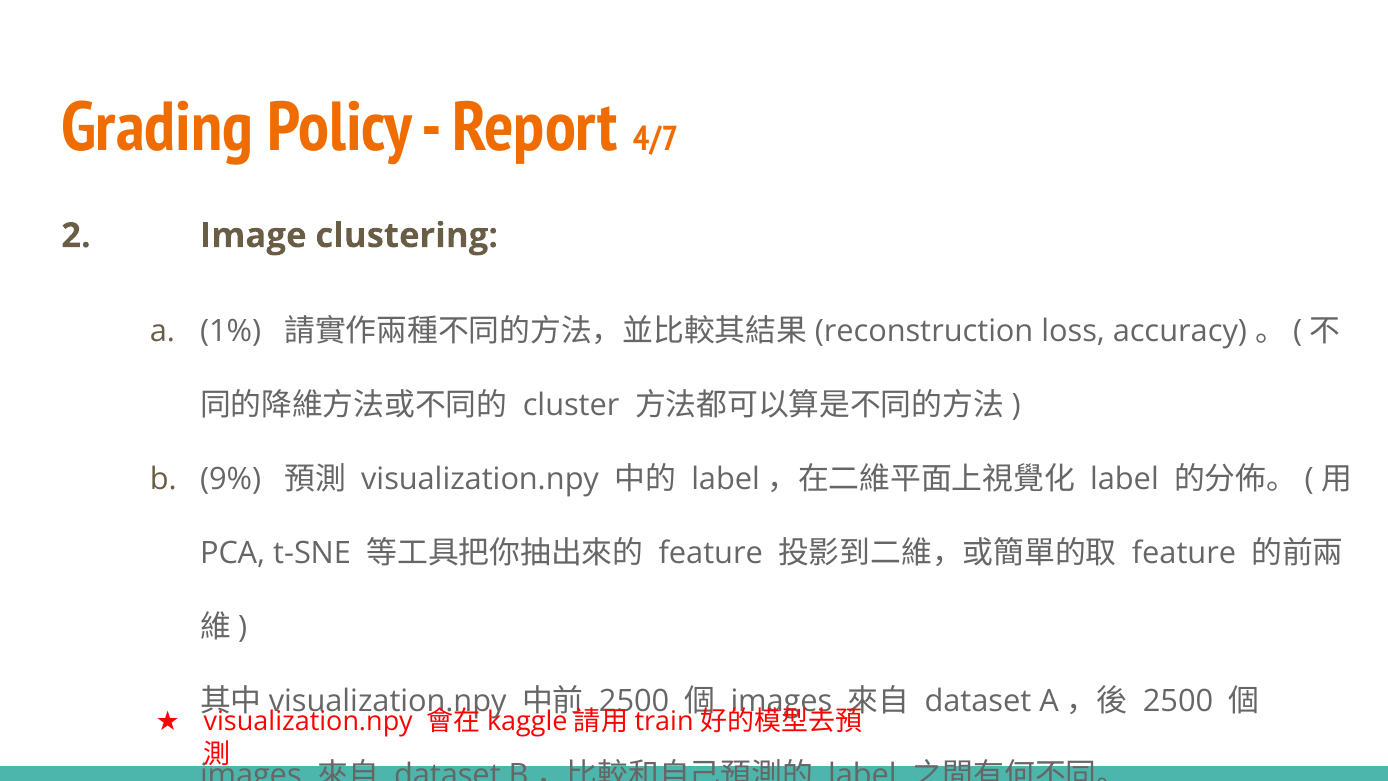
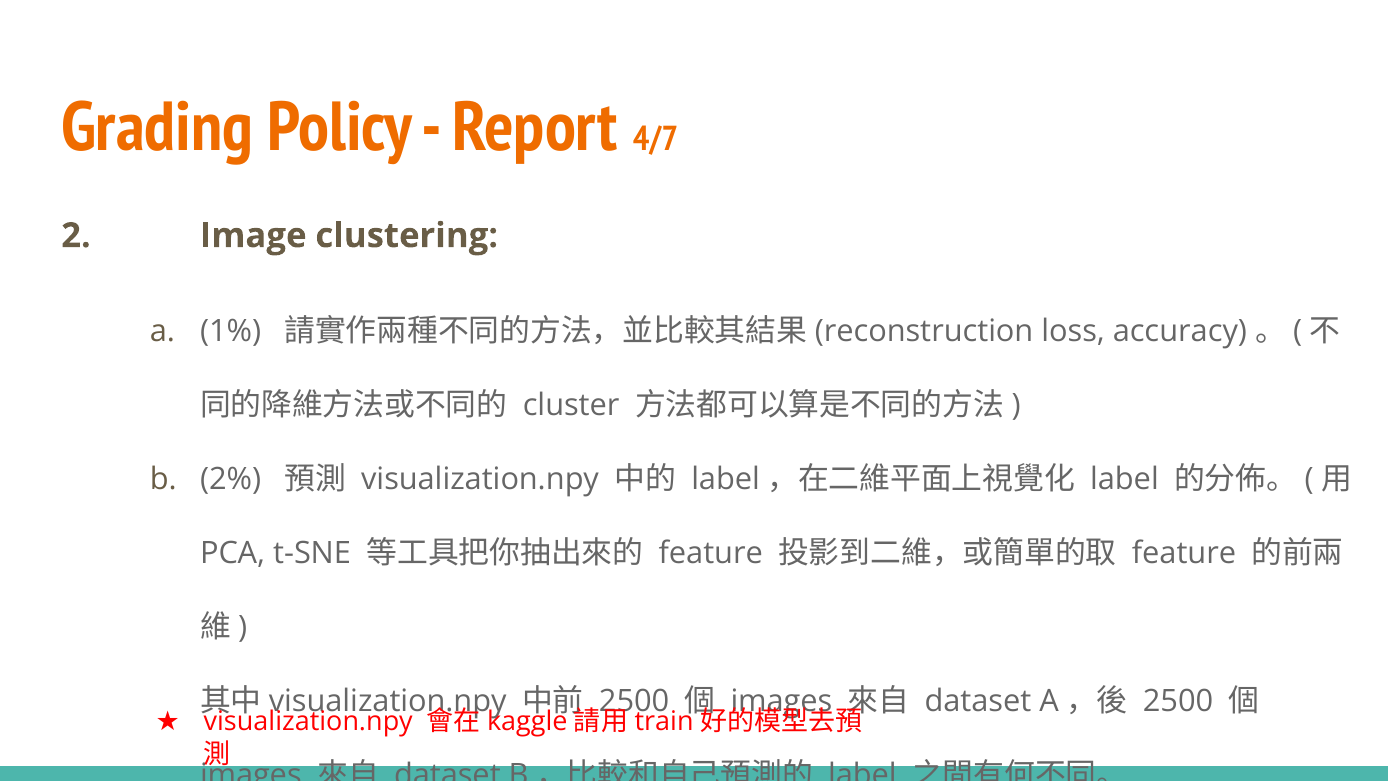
9%: 9% -> 2% (231, 479)
